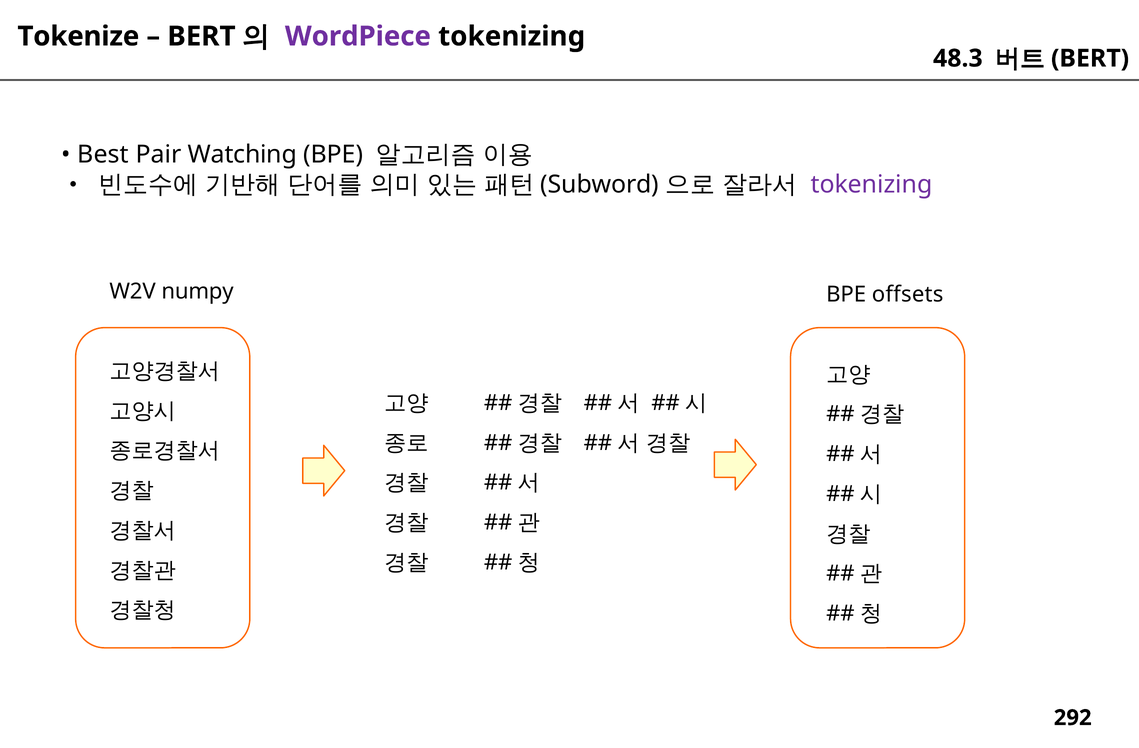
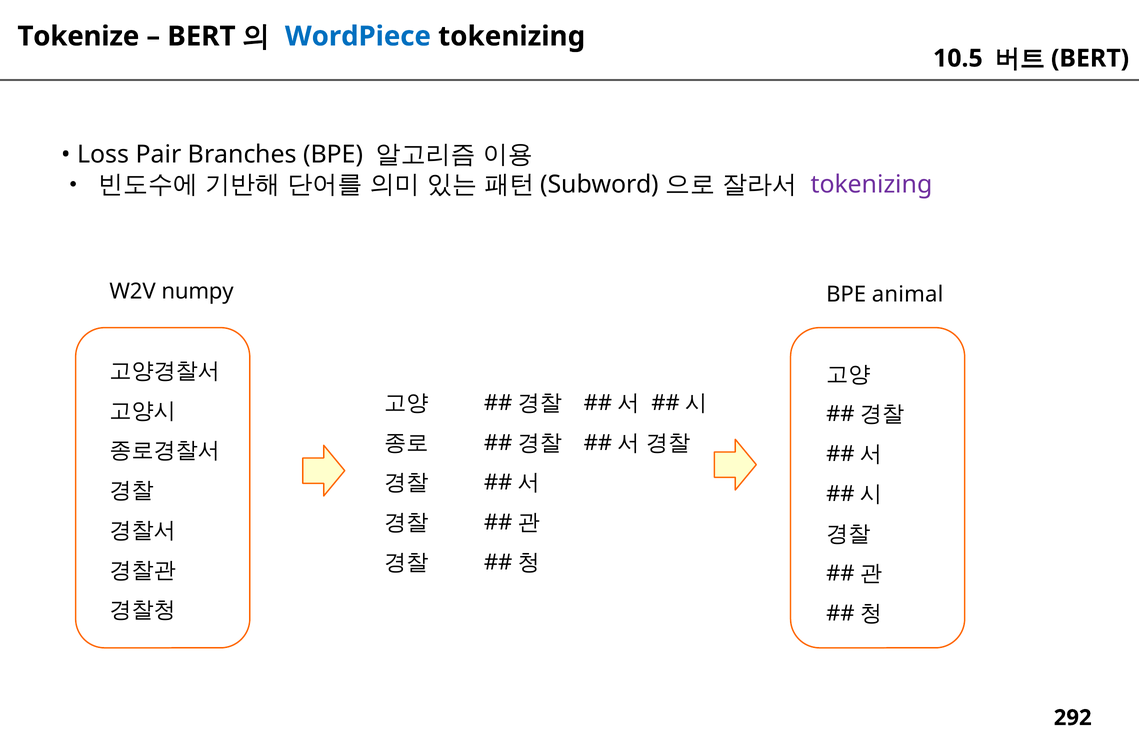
WordPiece colour: purple -> blue (358, 36)
48.3: 48.3 -> 10.5 (958, 58)
Best: Best -> Loss (103, 155)
Watching: Watching -> Branches (242, 155)
offsets: offsets -> animal (908, 295)
